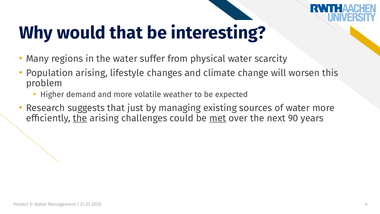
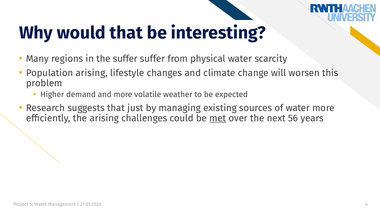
the water: water -> suffer (125, 59)
the underline: present -> none (80, 118)
90: 90 -> 56 (293, 118)
